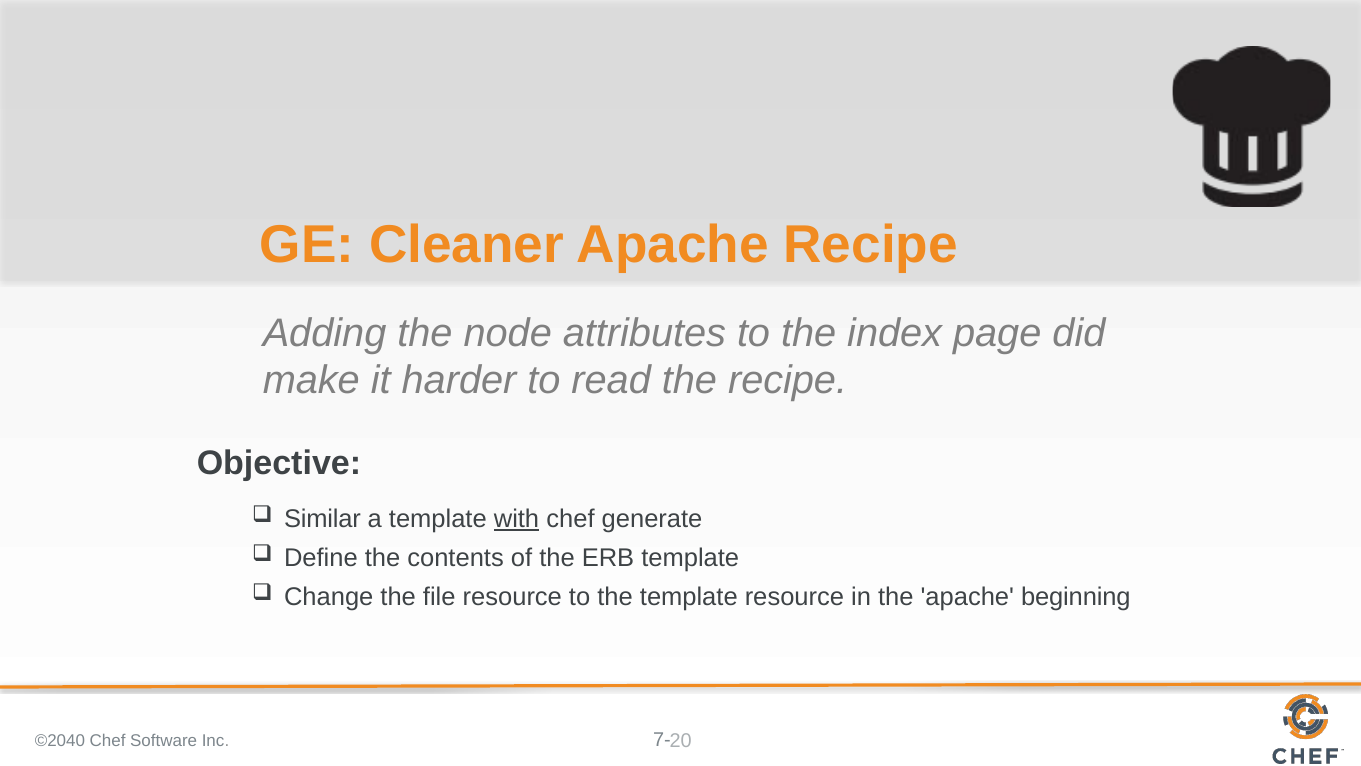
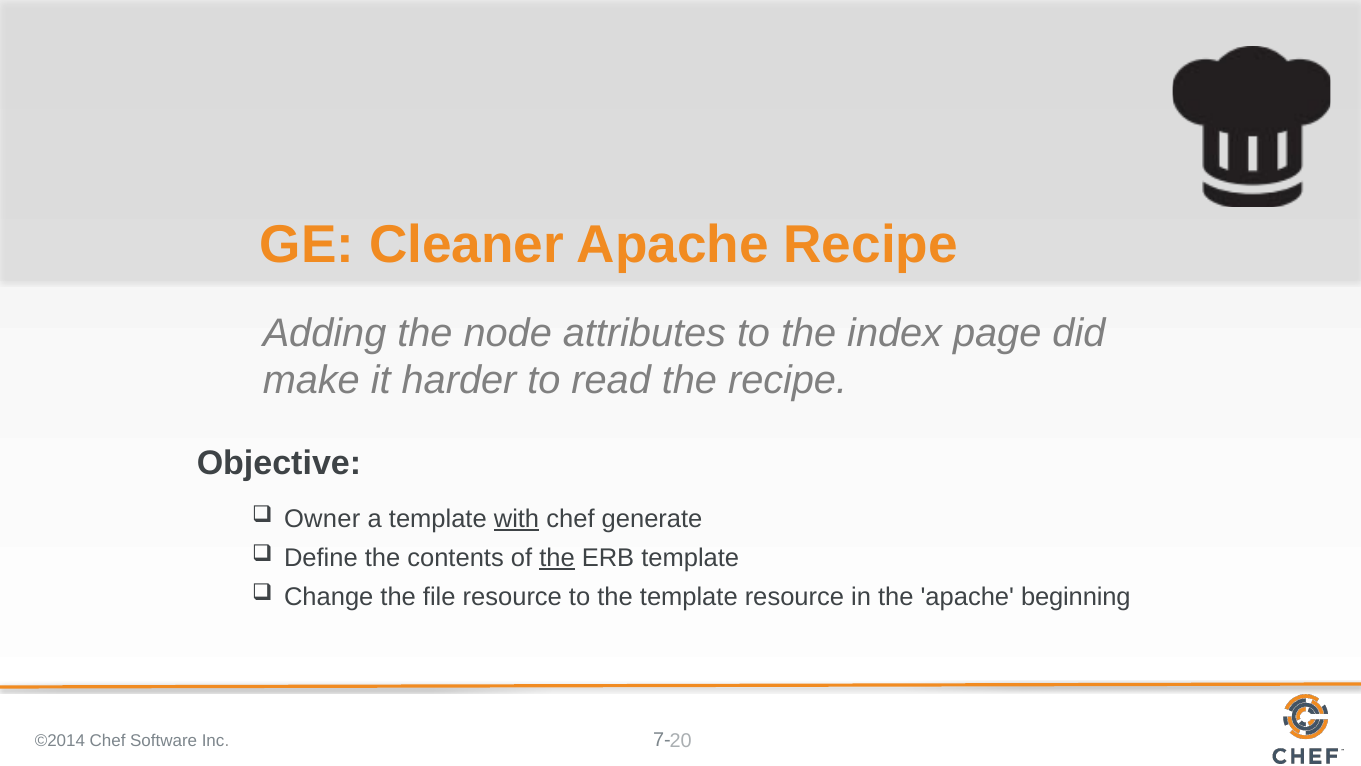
Similar: Similar -> Owner (322, 519)
the underline: none -> present (557, 558)
©2040: ©2040 -> ©2014 (60, 741)
